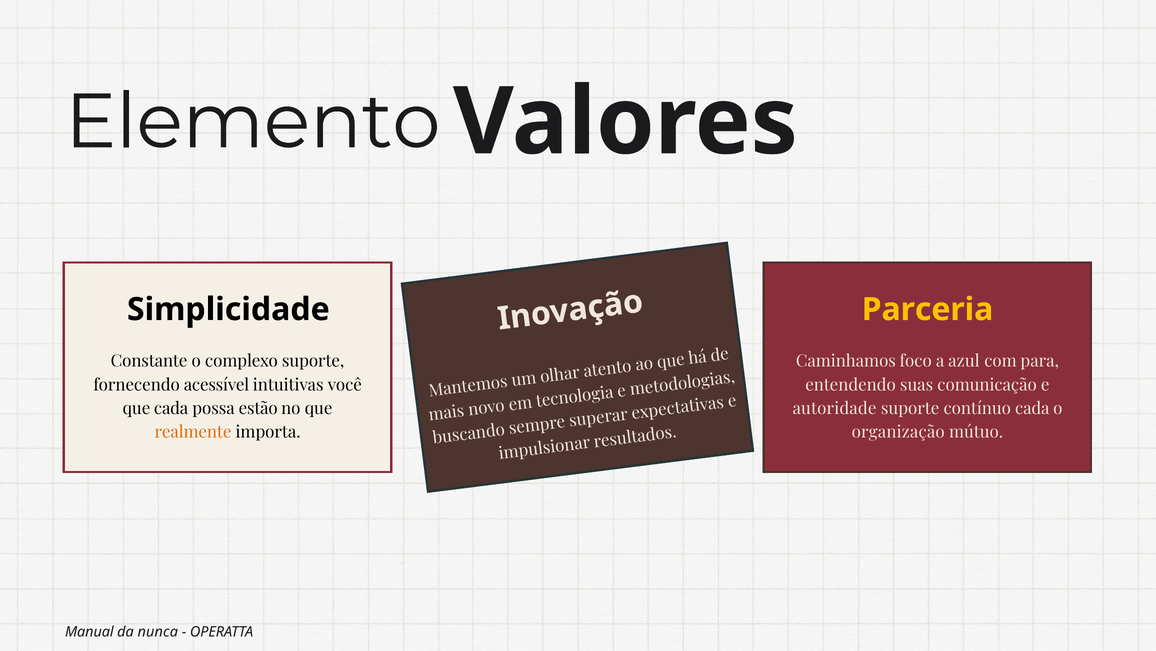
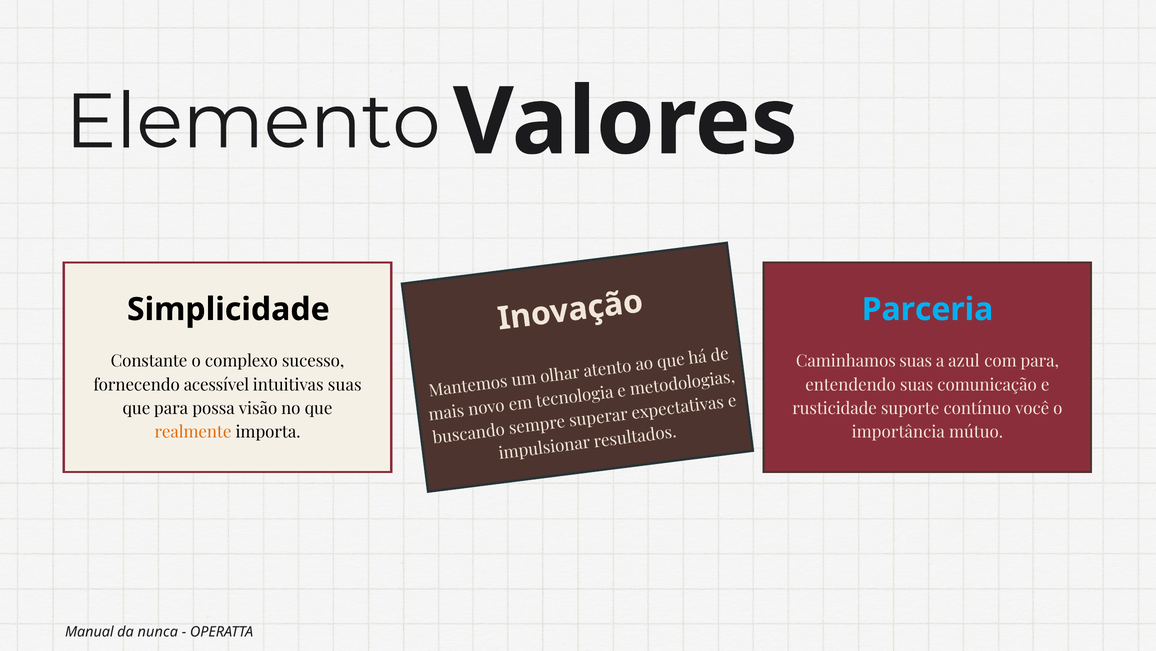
Parceria colour: yellow -> light blue (927, 309)
complexo suporte: suporte -> sucesso (313, 361)
Caminhamos foco: foco -> suas (916, 361)
intuitivas você: você -> suas (345, 384)
que cada: cada -> para (171, 408)
estão: estão -> visão (258, 408)
autoridade: autoridade -> rusticidade (835, 408)
contínuo cada: cada -> você (1032, 408)
organização: organização -> importância (898, 432)
